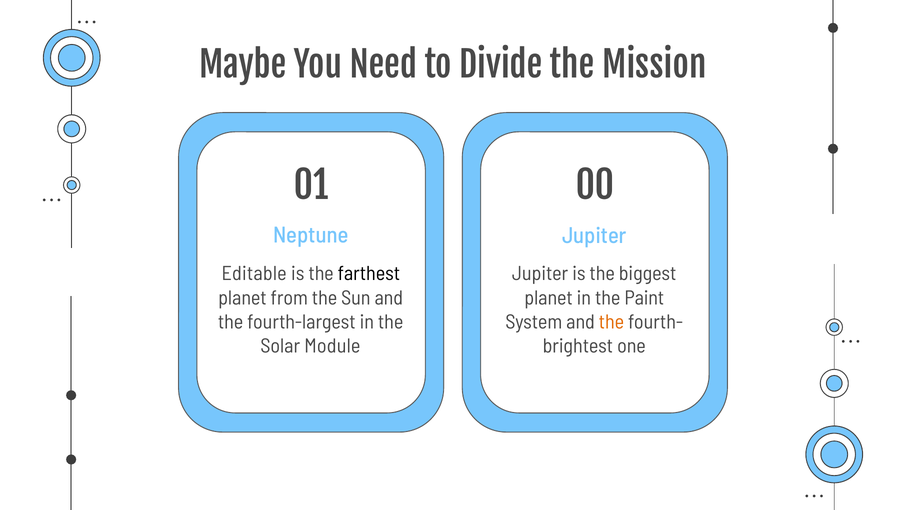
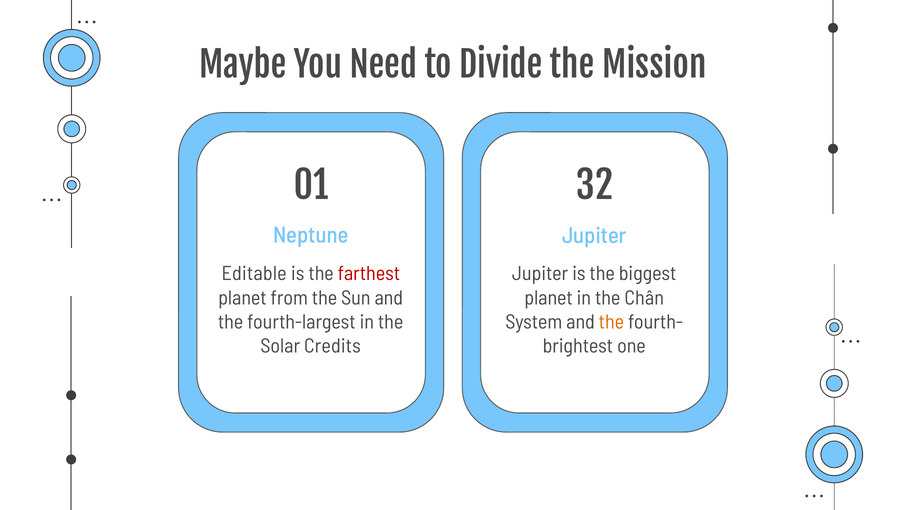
00: 00 -> 32 (595, 187)
farthest colour: black -> red (369, 274)
Paint: Paint -> Chân (644, 298)
Module: Module -> Credits (332, 346)
